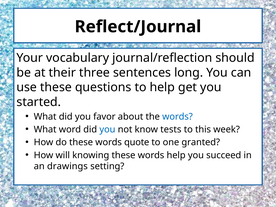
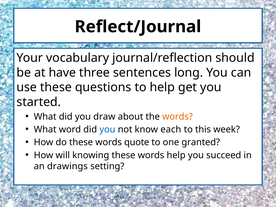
their: their -> have (62, 73)
favor: favor -> draw (104, 117)
words colour: blue -> orange (177, 117)
tests: tests -> each (171, 129)
